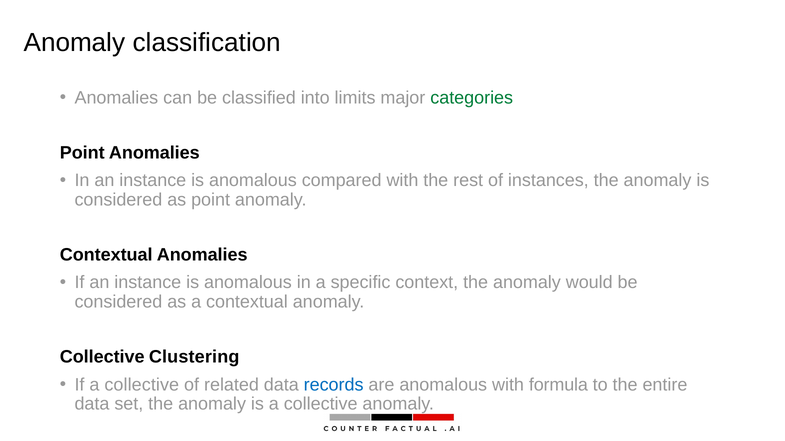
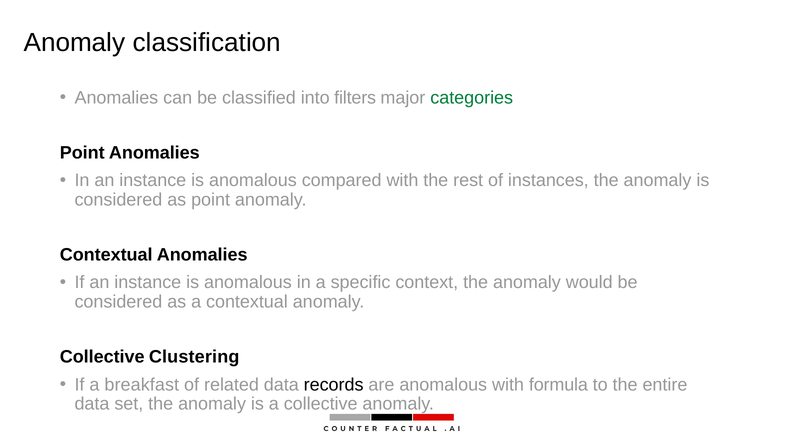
limits: limits -> filters (355, 98)
If a collective: collective -> breakfast (142, 385)
records colour: blue -> black (334, 385)
